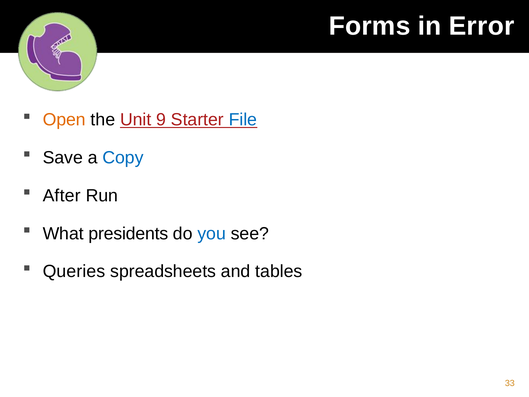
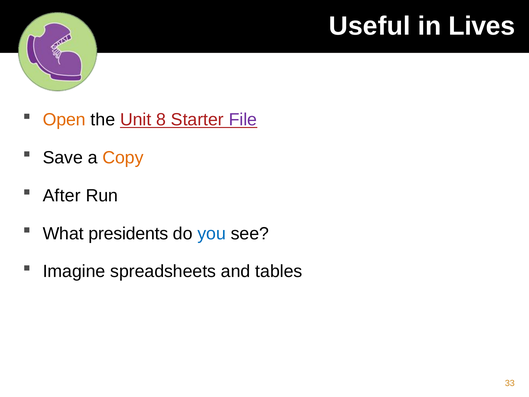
Forms: Forms -> Useful (370, 26)
Error: Error -> Lives (482, 26)
9: 9 -> 8 (161, 120)
File colour: blue -> purple (243, 120)
Copy colour: blue -> orange (123, 158)
Queries: Queries -> Imagine (74, 271)
